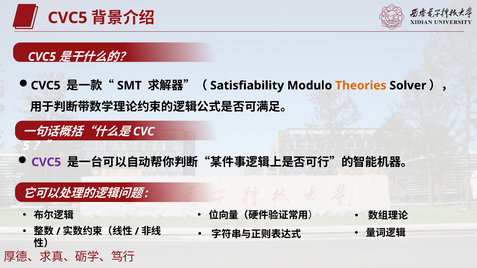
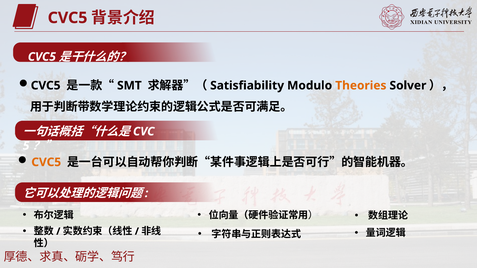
CVC5 colour: purple -> orange (46, 162)
